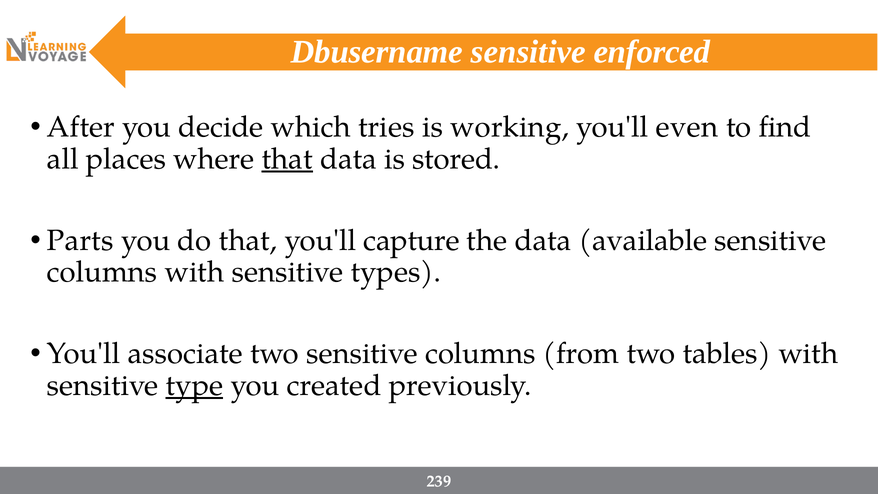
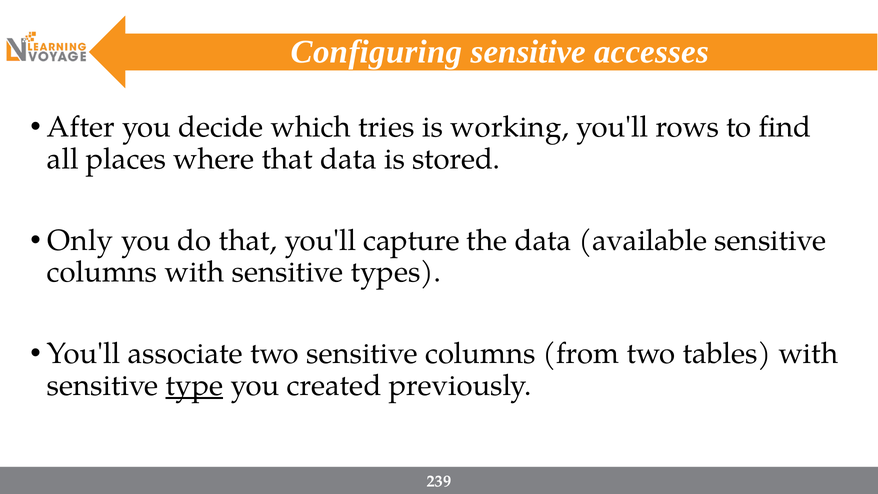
Dbusername: Dbusername -> Configuring (377, 52)
enforced: enforced -> accesses (652, 52)
even: even -> rows (687, 127)
that underline: present -> none (287, 159)
Parts: Parts -> Only (80, 240)
